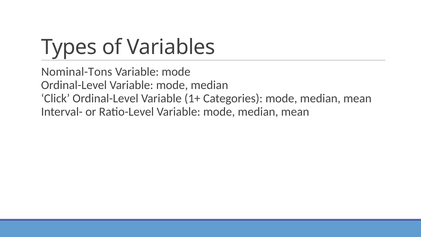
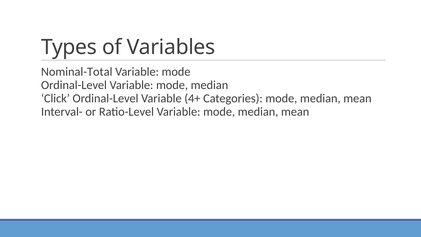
Nominal-Tons: Nominal-Tons -> Nominal-Total (77, 72)
1+: 1+ -> 4+ (192, 98)
